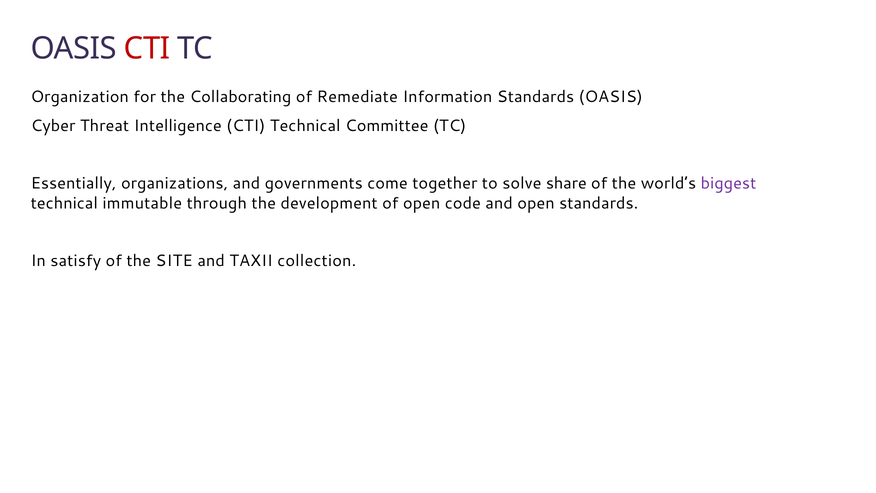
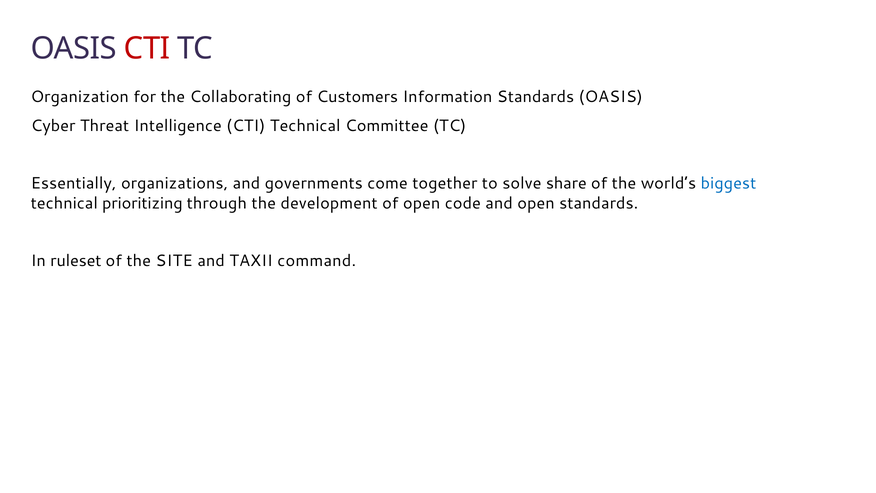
Remediate: Remediate -> Customers (357, 97)
biggest colour: purple -> blue (728, 183)
immutable: immutable -> prioritizing (142, 203)
satisfy: satisfy -> ruleset (76, 261)
collection: collection -> command (317, 261)
